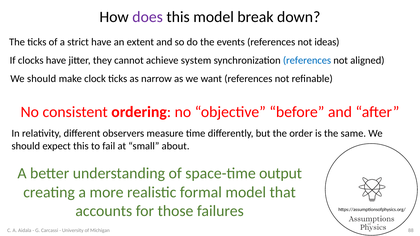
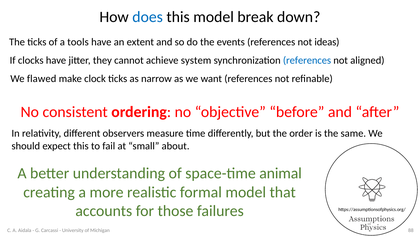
does colour: purple -> blue (148, 17)
strict: strict -> tools (78, 42)
should: should -> flawed (42, 79)
output: output -> animal (281, 173)
